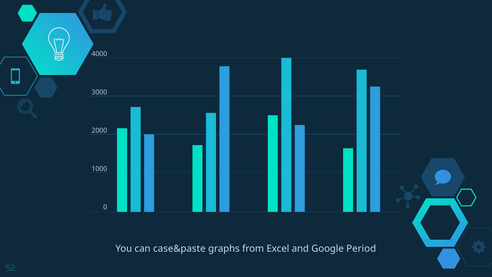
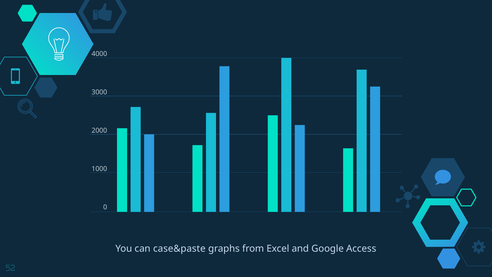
Period: Period -> Access (361, 248)
